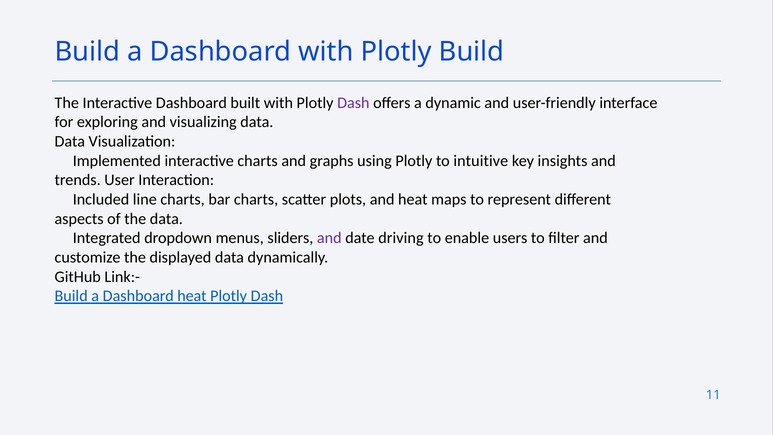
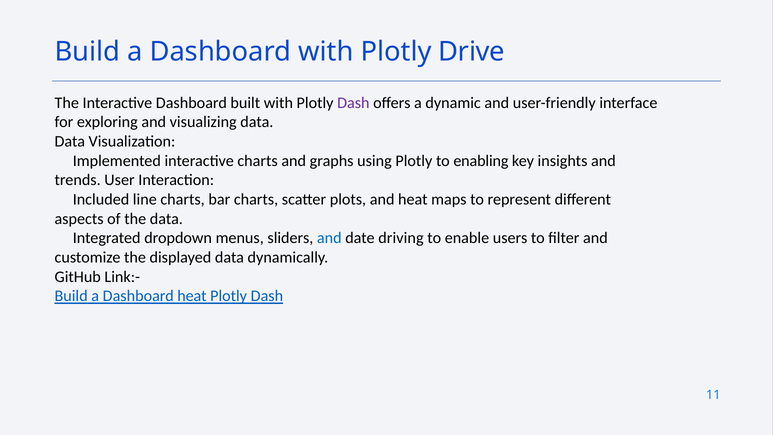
Plotly Build: Build -> Drive (472, 52)
intuitive: intuitive -> enabling (481, 161)
and colour: purple -> blue (329, 238)
